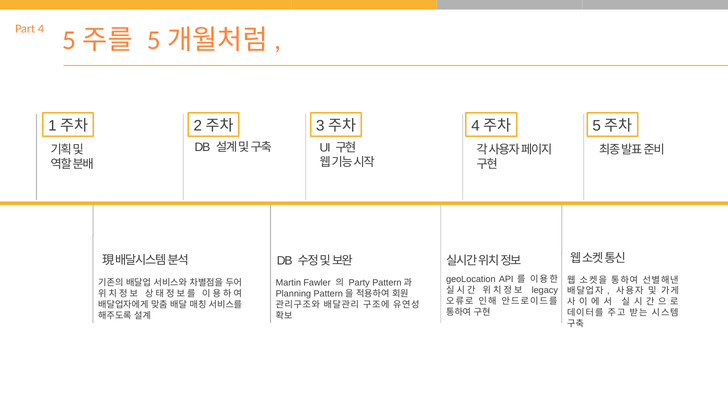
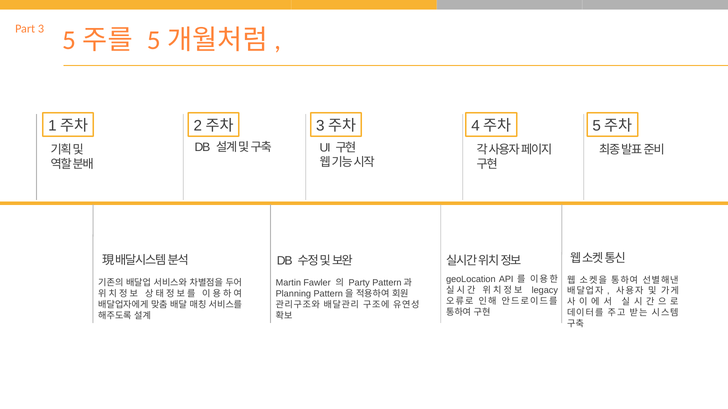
4: 4 -> 3 (41, 29)
